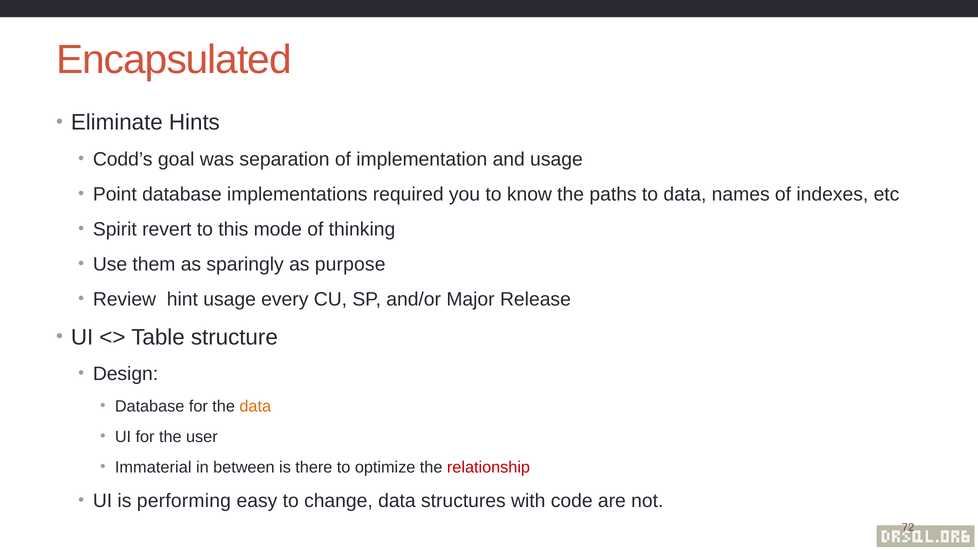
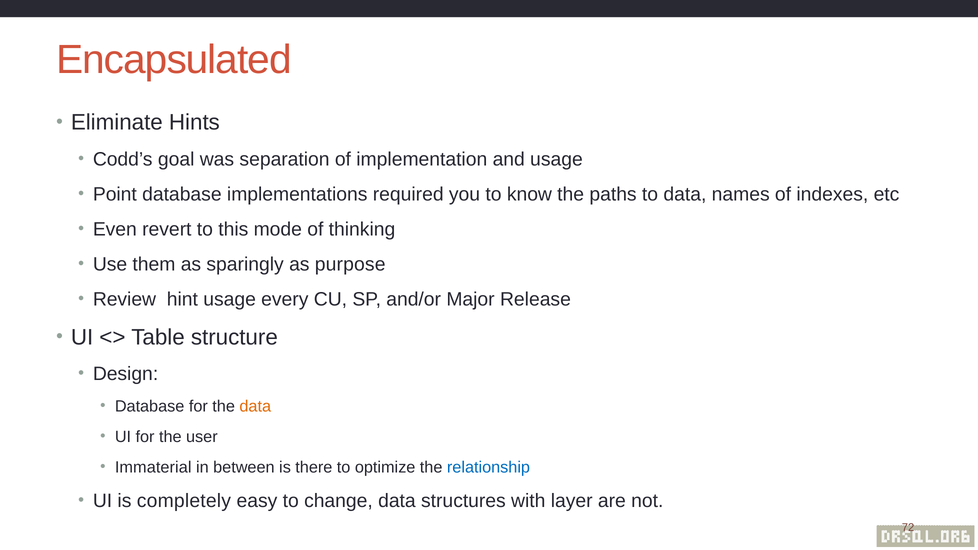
Spirit: Spirit -> Even (115, 229)
relationship colour: red -> blue (488, 467)
performing: performing -> completely (184, 501)
code: code -> layer (572, 501)
